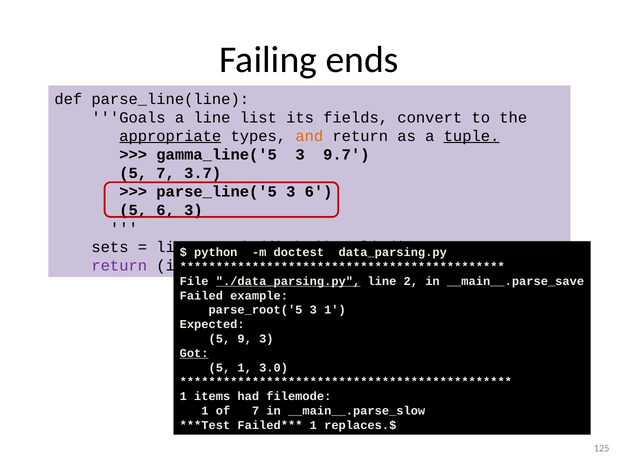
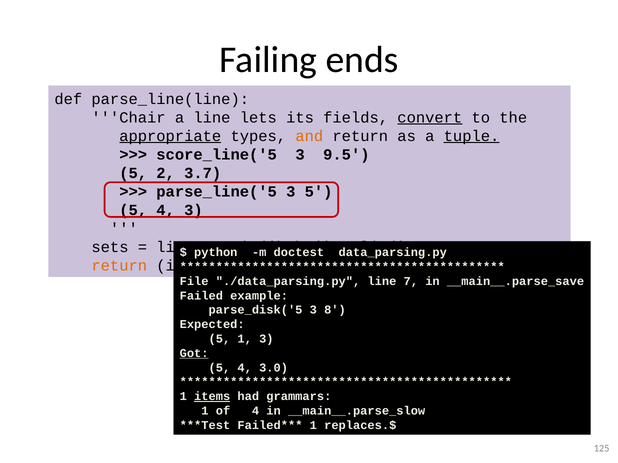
Goals: Goals -> Chair (129, 118)
list: list -> lets (258, 118)
convert underline: none -> present (430, 118)
gamma_line('5: gamma_line('5 -> score_line('5 (217, 155)
9.7: 9.7 -> 9.5 (346, 155)
5 7: 7 -> 2 (166, 173)
3 6: 6 -> 5 (319, 192)
6: 6 -> 4 (166, 210)
return colour: purple -> orange (119, 266)
./data_parsing.py underline: present -> none (288, 281)
2: 2 -> 7 (411, 281)
parse_root('5: parse_root('5 -> parse_disk('5 (255, 310)
3 1: 1 -> 8 (335, 310)
5 9: 9 -> 1 (245, 339)
1: 1 -> 4 (245, 368)
items underline: none -> present (212, 397)
filemode: filemode -> grammars (299, 397)
of 7: 7 -> 4 (256, 411)
